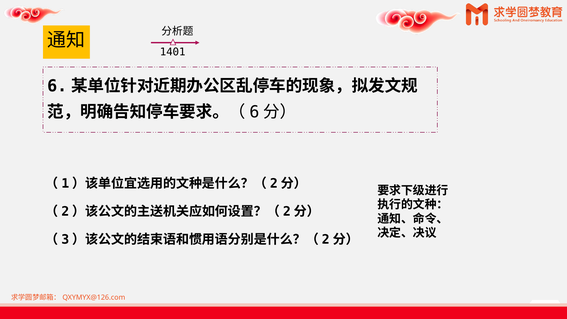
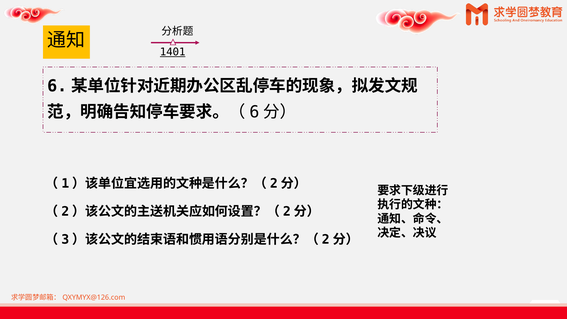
1401 underline: none -> present (173, 52)
